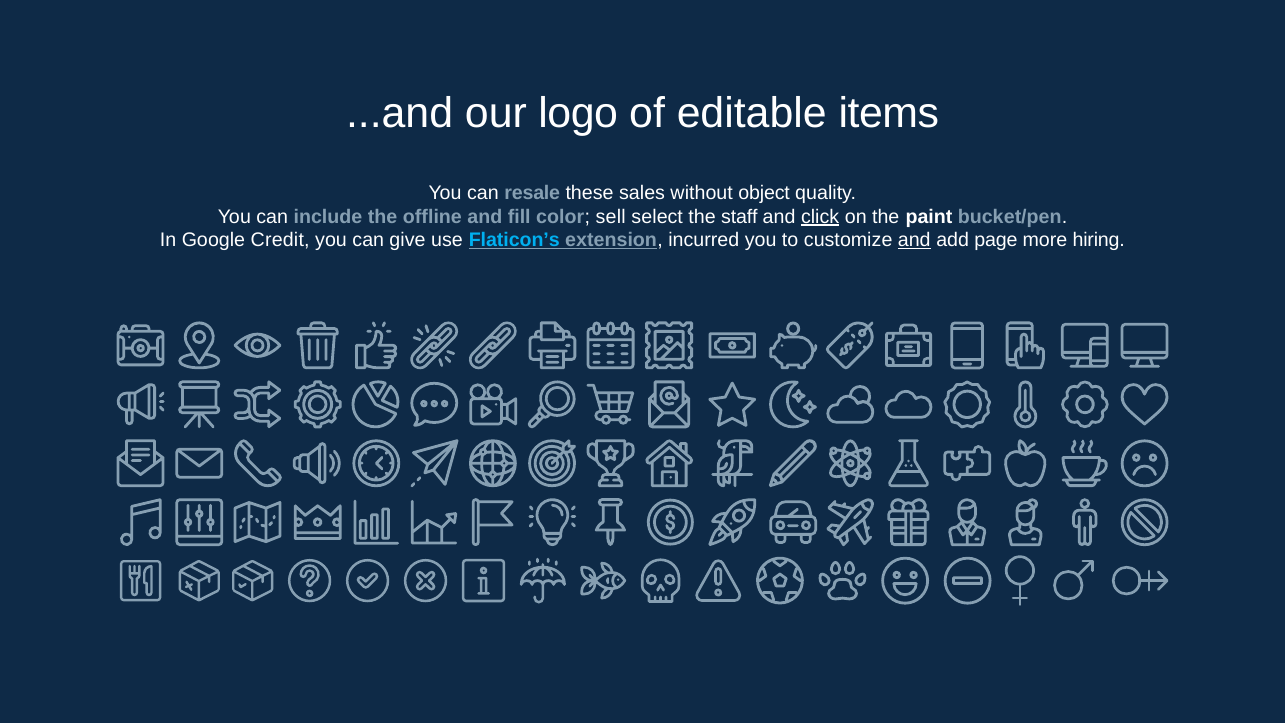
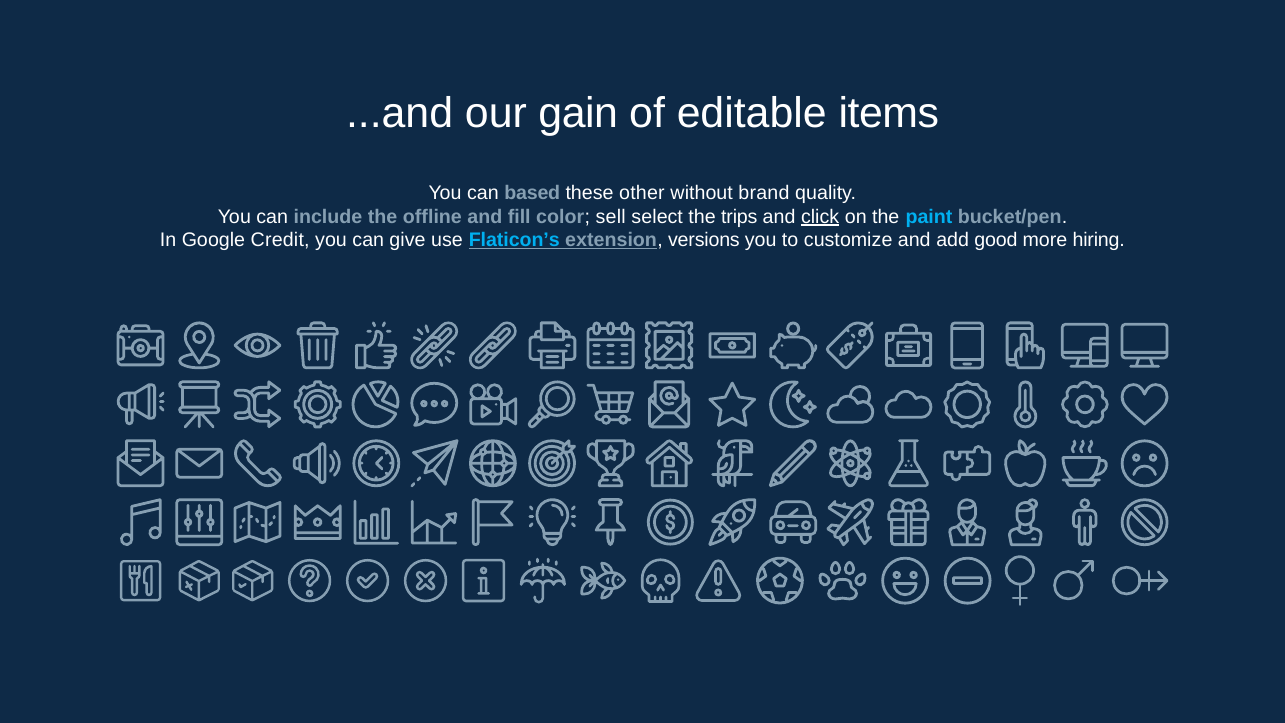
logo: logo -> gain (578, 113)
resale: resale -> based (532, 193)
sales: sales -> other (642, 193)
object: object -> brand (764, 193)
staff: staff -> trips (739, 217)
paint colour: white -> light blue (929, 217)
incurred: incurred -> versions (704, 240)
and underline: present -> none (914, 240)
page: page -> good (996, 240)
